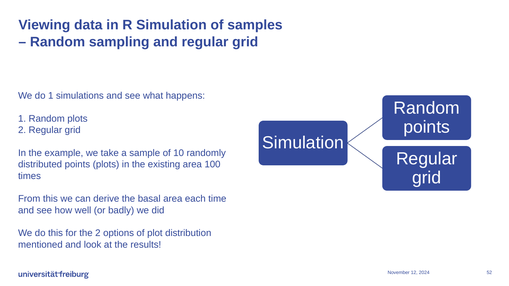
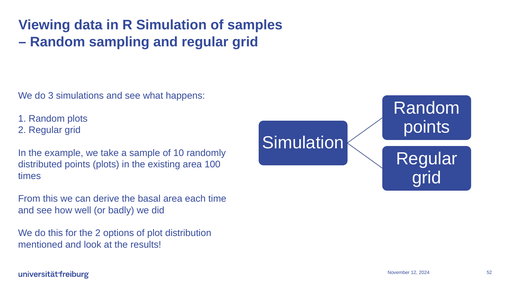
do 1: 1 -> 3 (51, 96)
